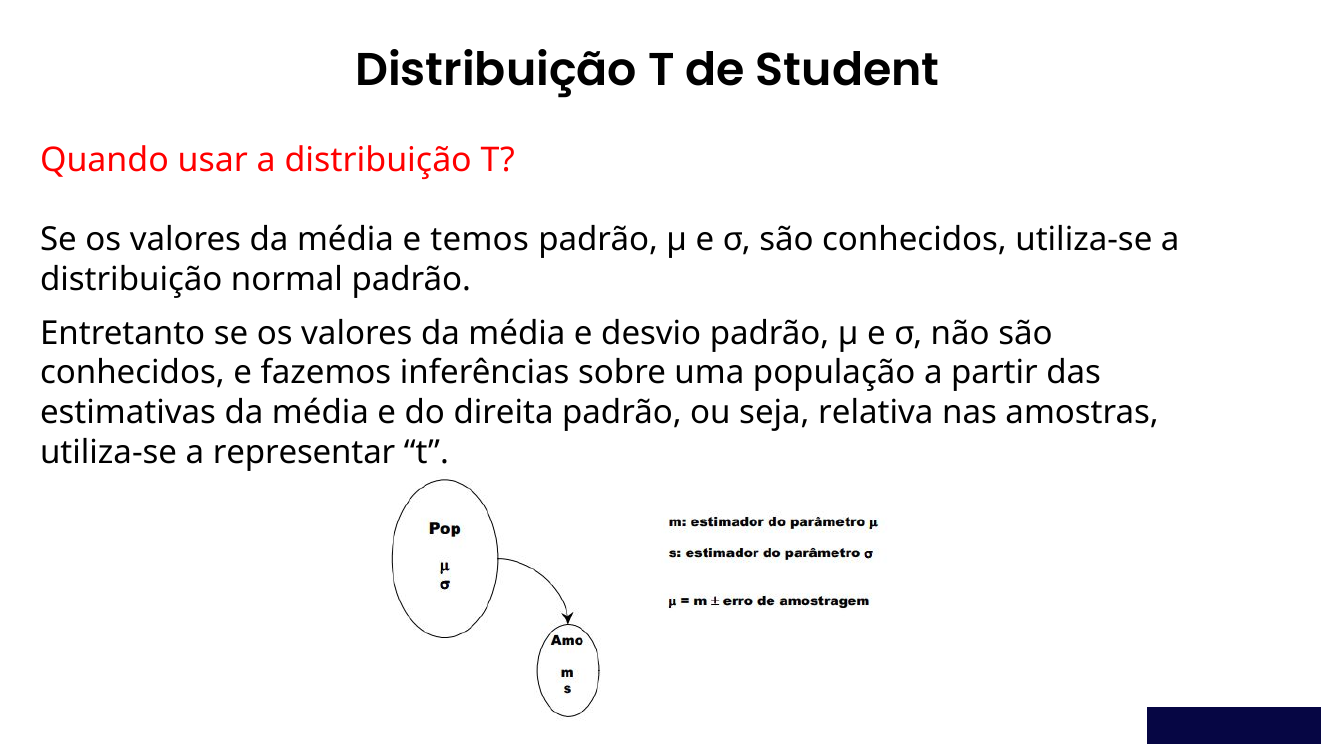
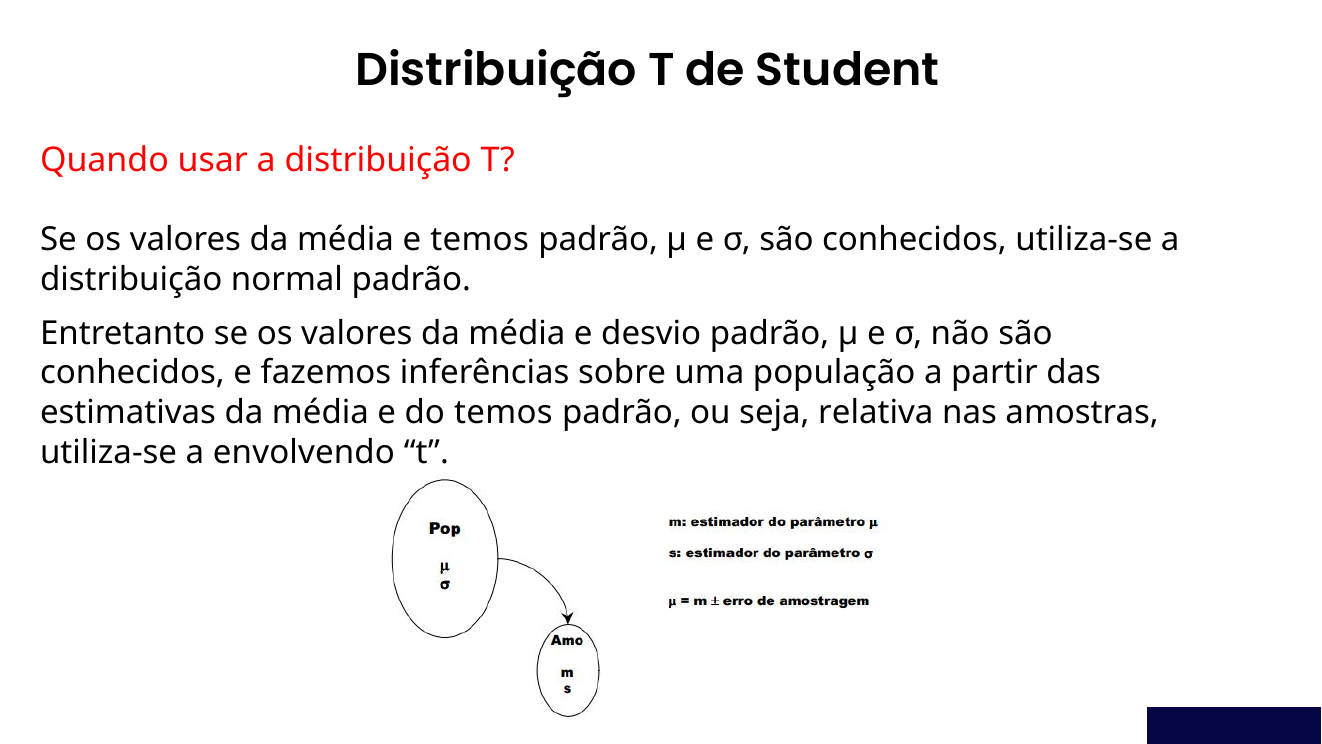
do direita: direita -> temos (503, 412)
representar: representar -> envolvendo (304, 452)
